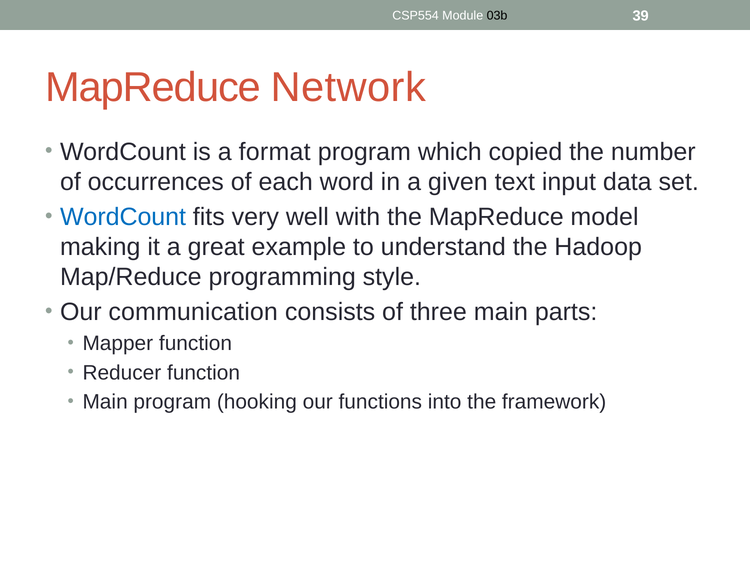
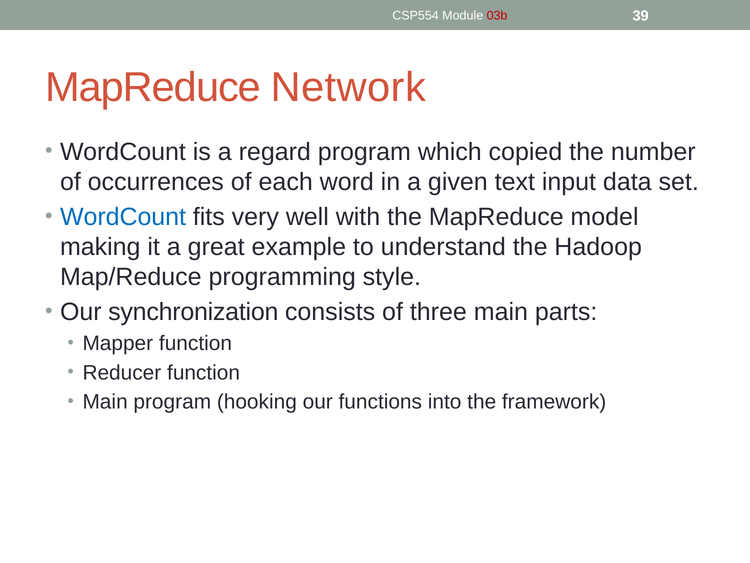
03b colour: black -> red (497, 16)
format: format -> regard (275, 152)
communication: communication -> synchronization (193, 312)
